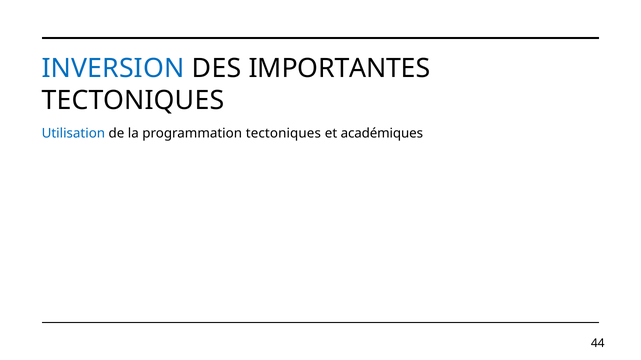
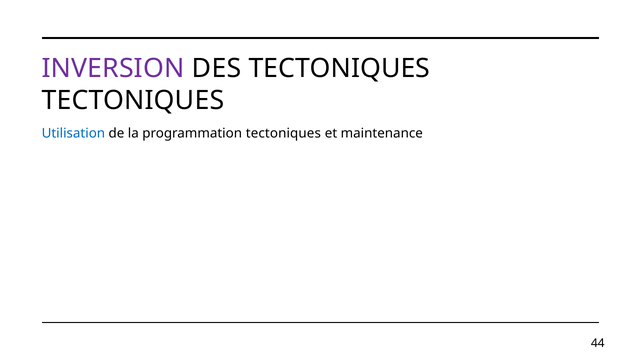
INVERSION colour: blue -> purple (113, 69)
DES IMPORTANTES: IMPORTANTES -> TECTONIQUES (339, 69)
académiques: académiques -> maintenance (382, 134)
